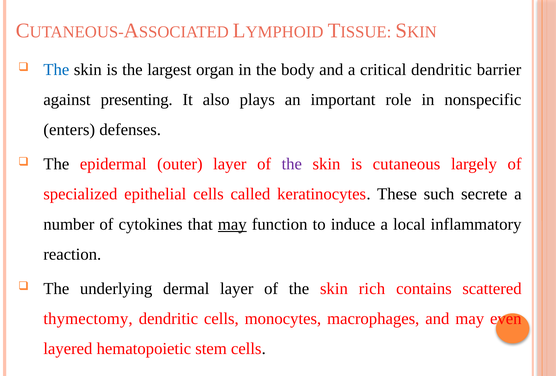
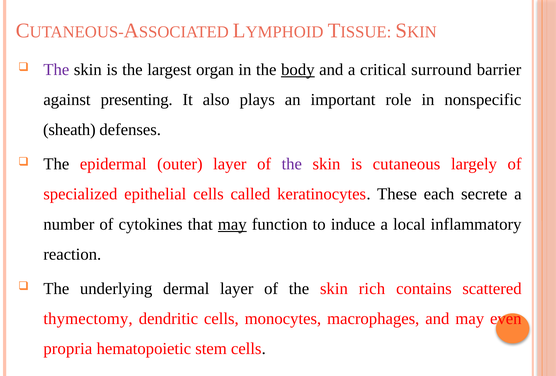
The colour: blue -> purple (56, 70)
body underline: none -> present (298, 70)
critical dendritic: dendritic -> surround (441, 70)
enters: enters -> sheath (69, 130)
such: such -> each (439, 194)
layered: layered -> propria (68, 348)
